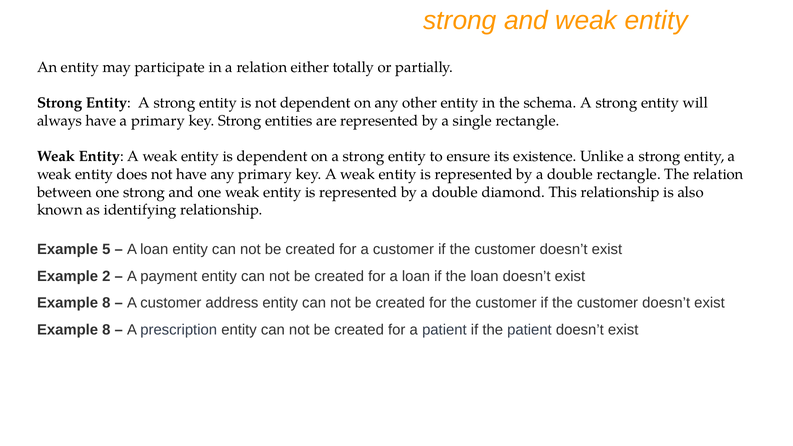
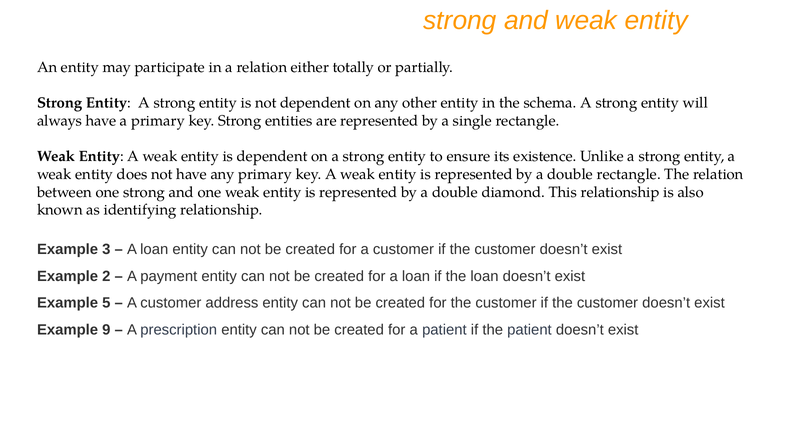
5: 5 -> 3 (106, 249)
8: 8 -> 5 (106, 303)
8: 8 -> 9 (106, 330)
